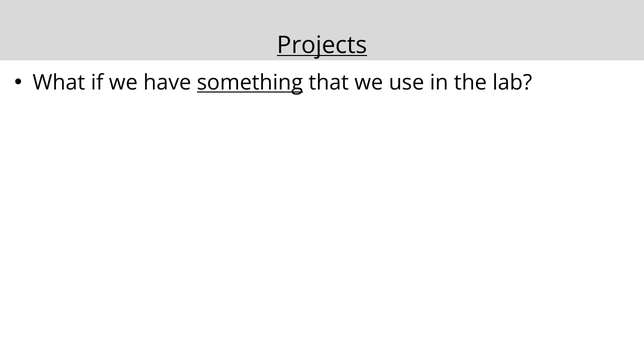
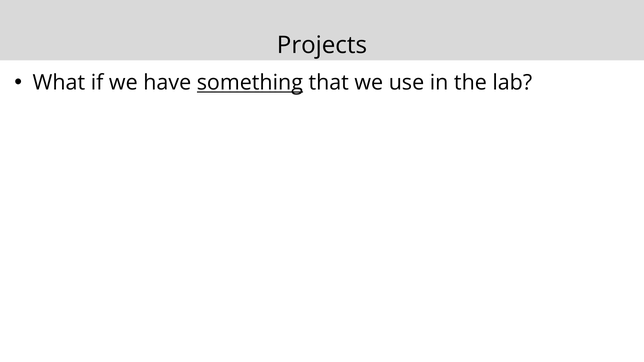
Projects underline: present -> none (322, 45)
